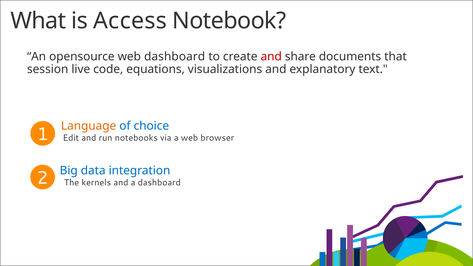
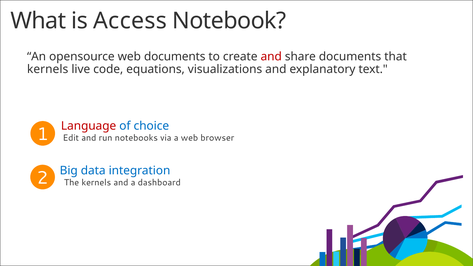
web dashboard: dashboard -> documents (175, 57)
session: session -> kernels (48, 69)
Language colour: orange -> red (89, 126)
